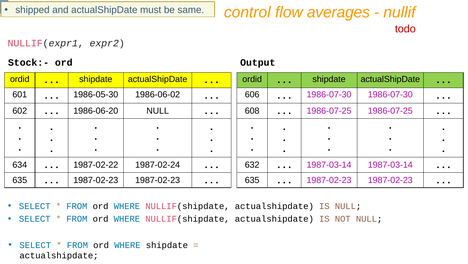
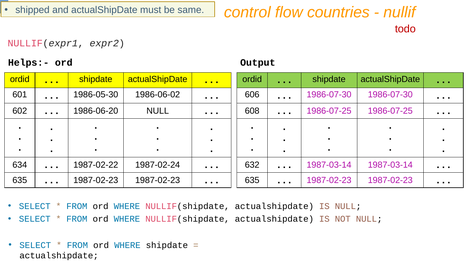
averages: averages -> countries (338, 12)
Stock:-: Stock:- -> Helps:- (29, 62)
